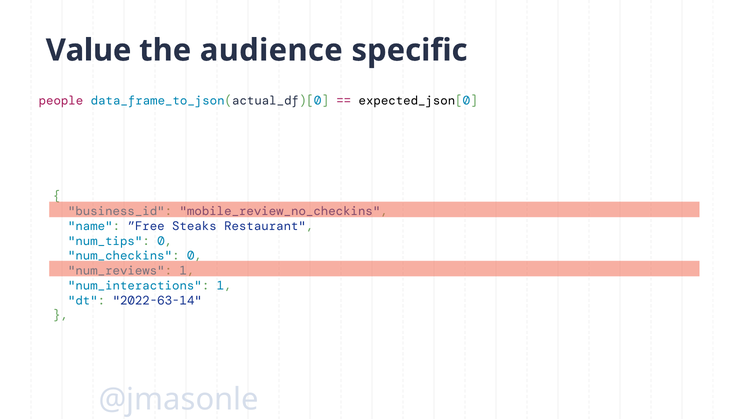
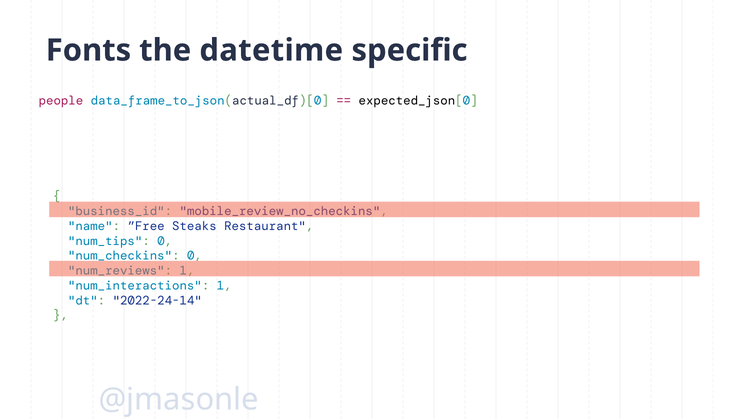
Value: Value -> Fonts (88, 50)
audience: audience -> datetime (271, 50)
2022-63-14: 2022-63-14 -> 2022-24-14 (157, 300)
